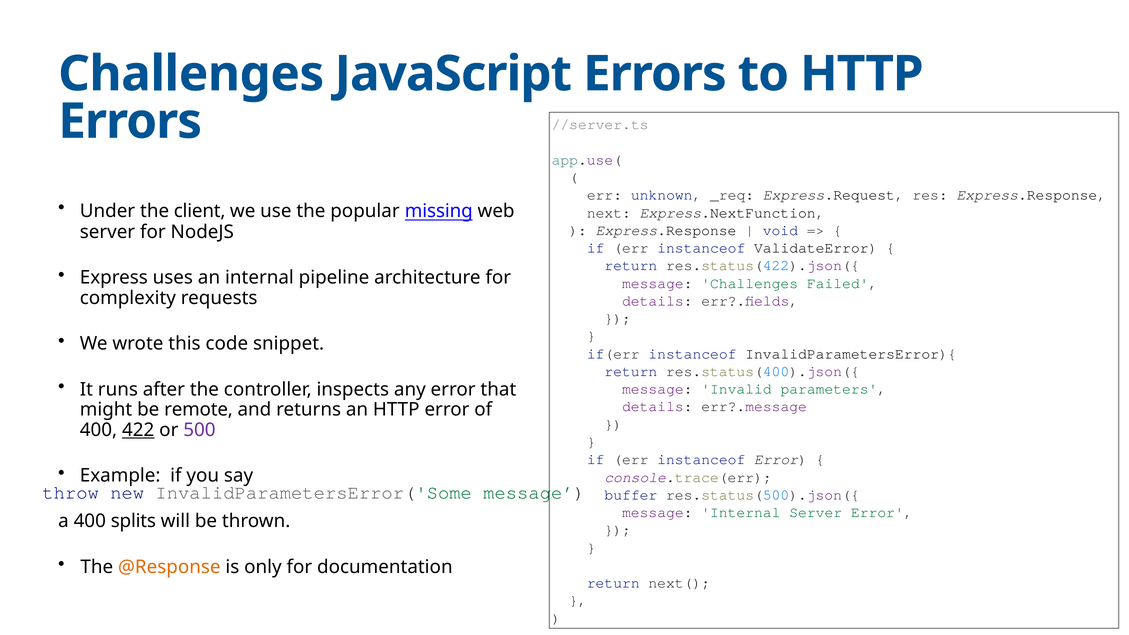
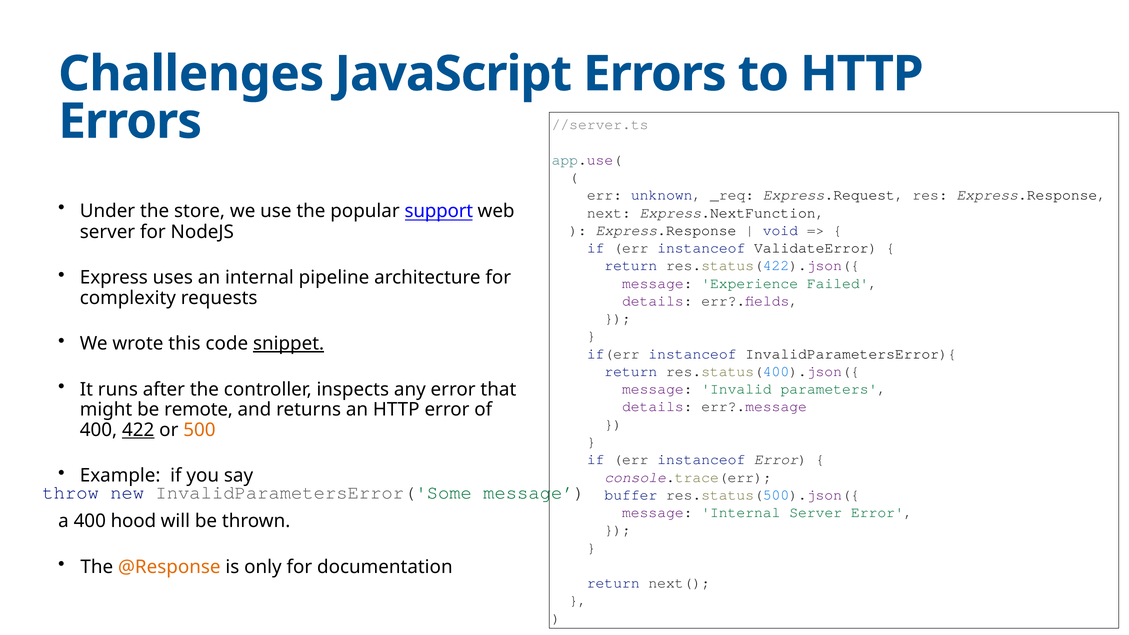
client: client -> store (199, 211)
missing: missing -> support (439, 211)
message Challenges: Challenges -> Experience (750, 283)
snippet underline: none -> present (289, 344)
500 colour: purple -> orange (199, 430)
splits: splits -> hood (133, 521)
